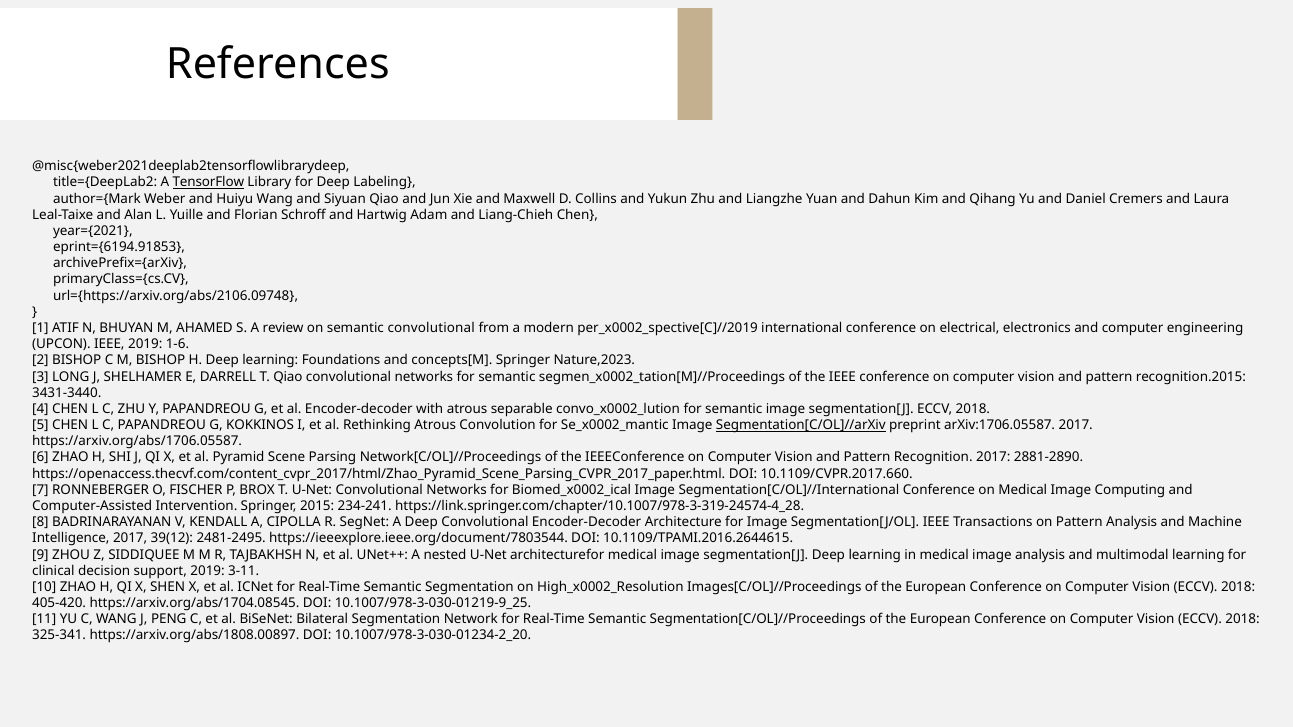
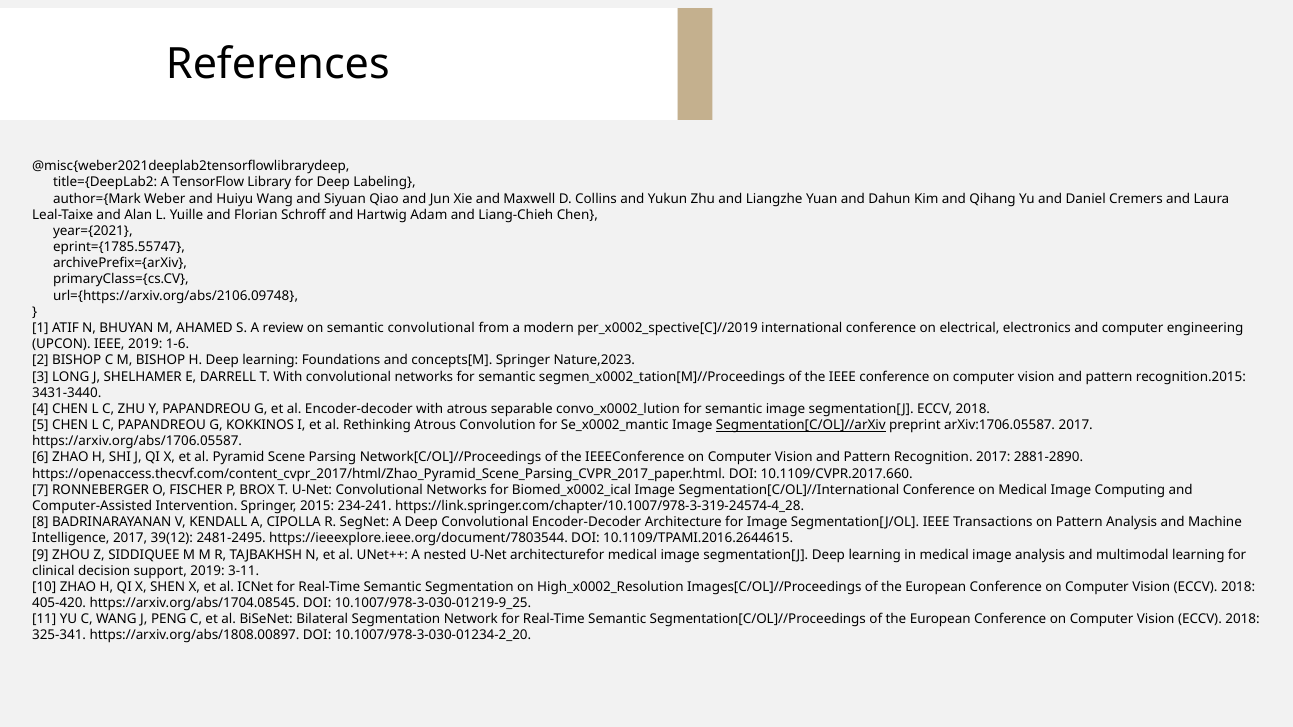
TensorFlow underline: present -> none (208, 182)
eprint={6194.91853: eprint={6194.91853 -> eprint={1785.55747 (119, 247)
T Qiao: Qiao -> With (288, 377)
